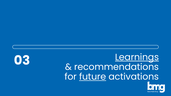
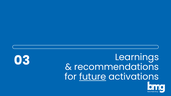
Learnings underline: present -> none (137, 57)
